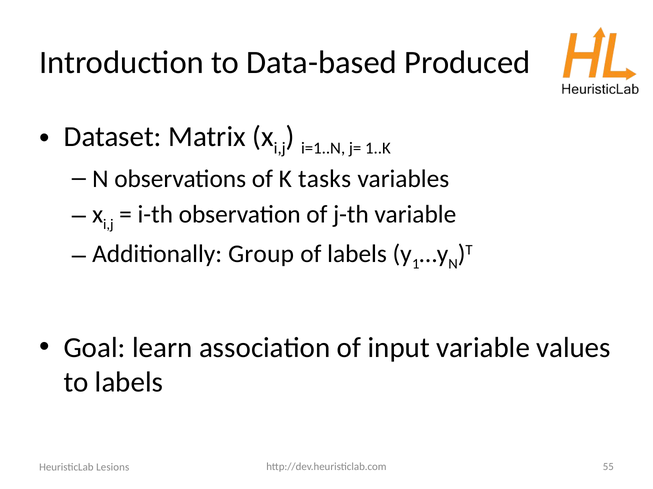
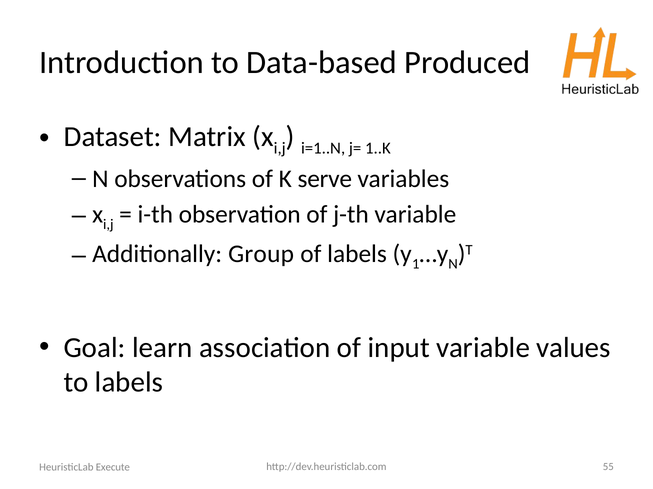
tasks: tasks -> serve (325, 179)
Lesions: Lesions -> Execute (113, 468)
